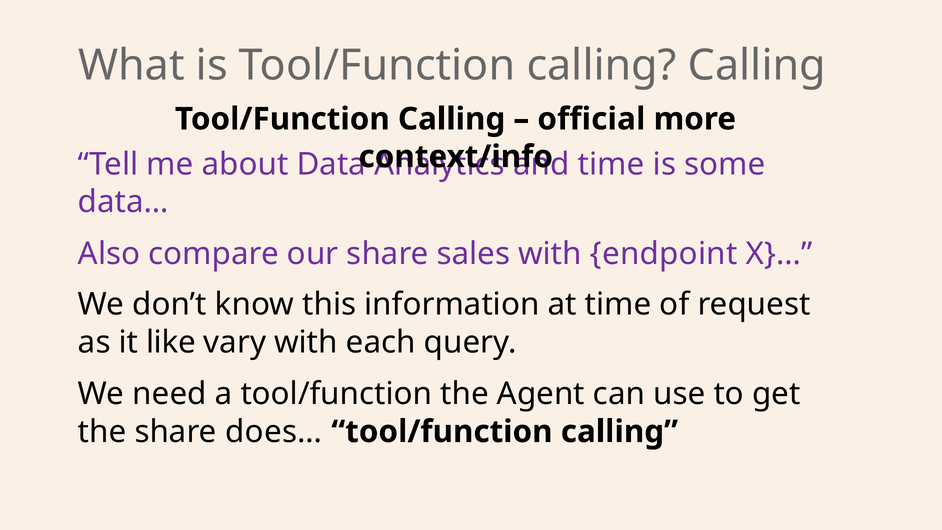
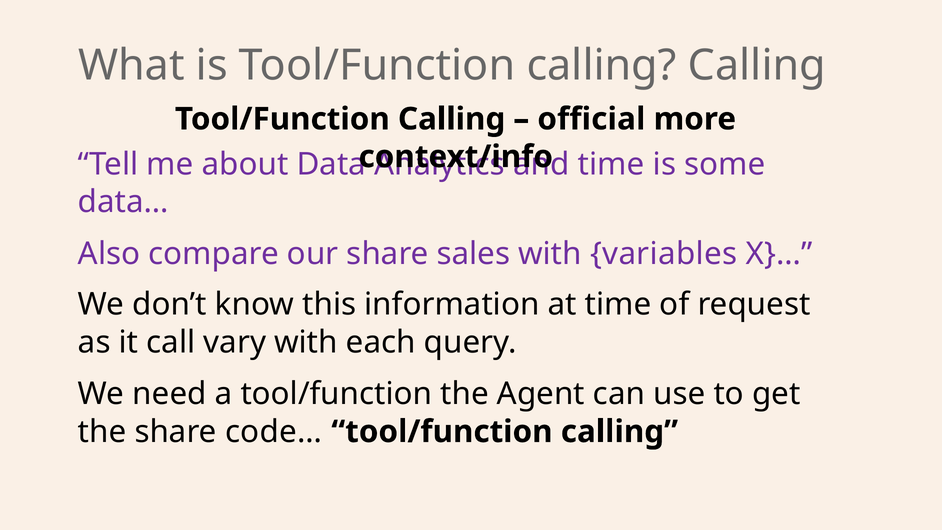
endpoint: endpoint -> variables (664, 254)
like: like -> call (171, 342)
does…: does… -> code… (274, 432)
